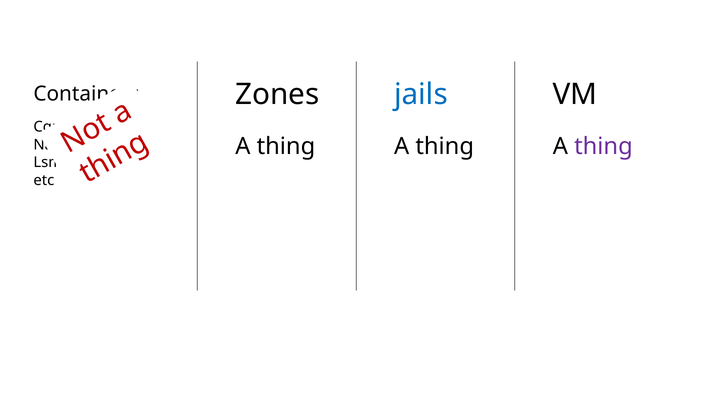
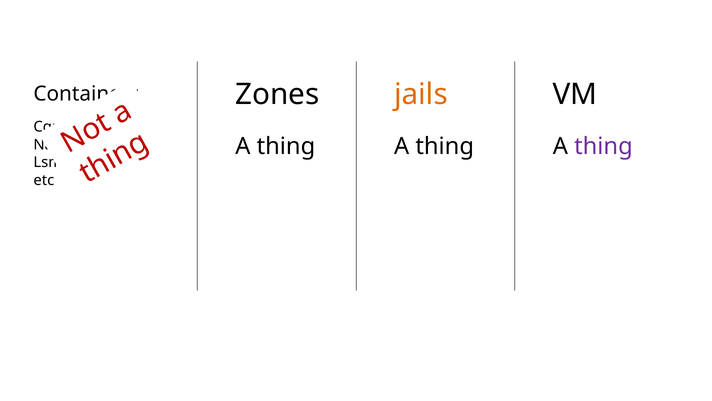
jails colour: blue -> orange (421, 94)
